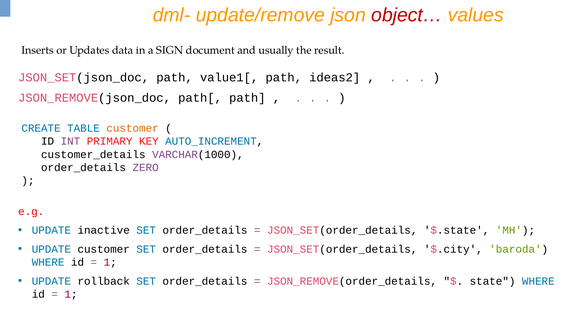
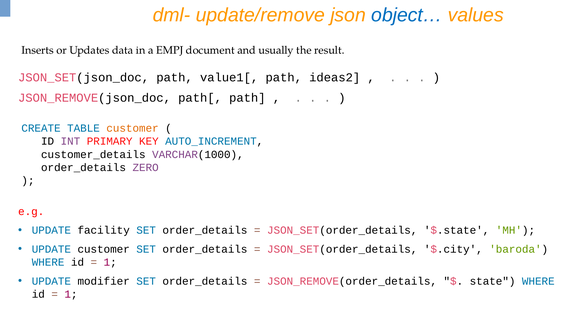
object… colour: red -> blue (407, 15)
SIGN: SIGN -> EMPJ (170, 50)
inactive: inactive -> facility (104, 230)
rollback: rollback -> modifier (104, 281)
